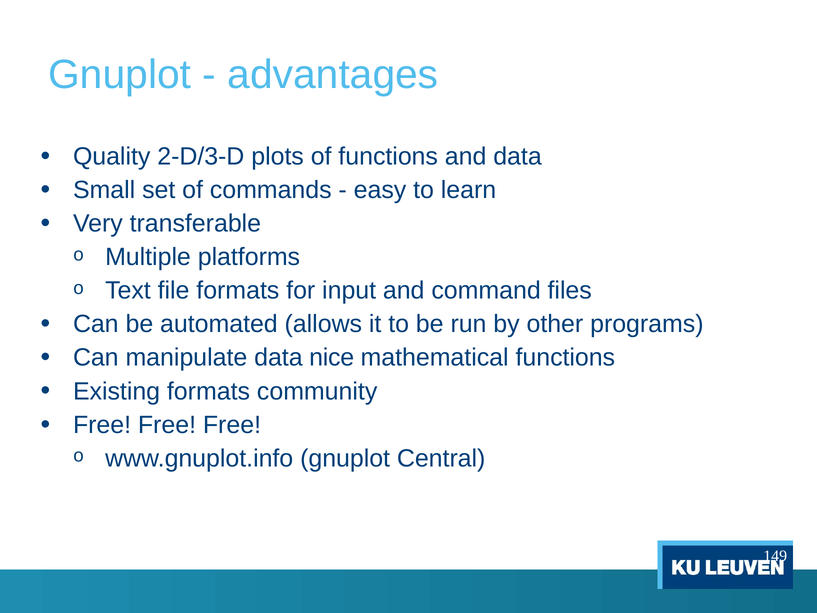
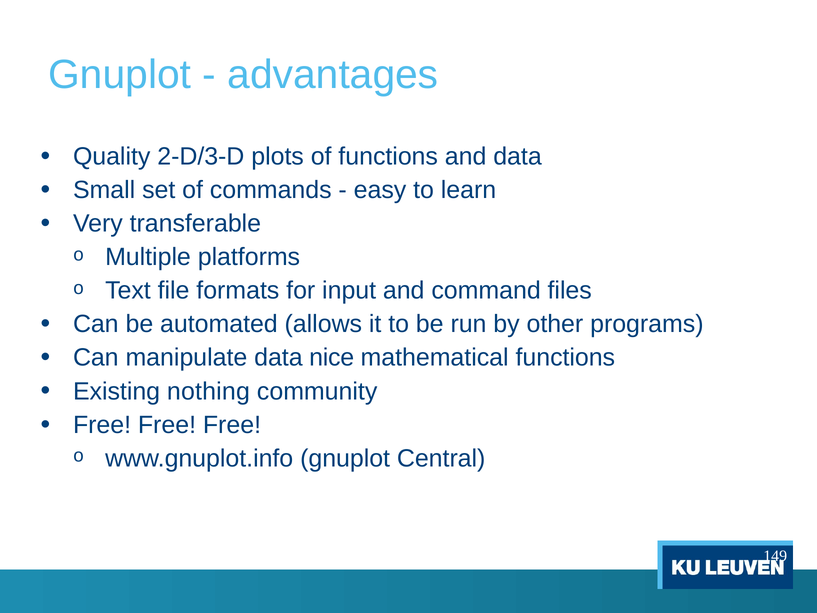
Existing formats: formats -> nothing (208, 391)
